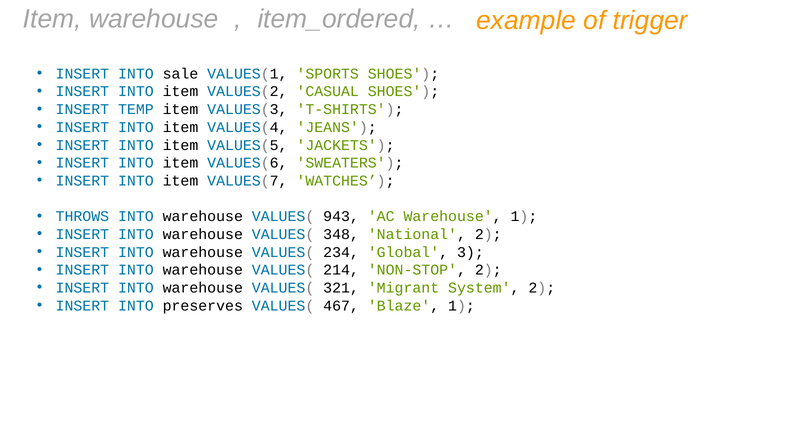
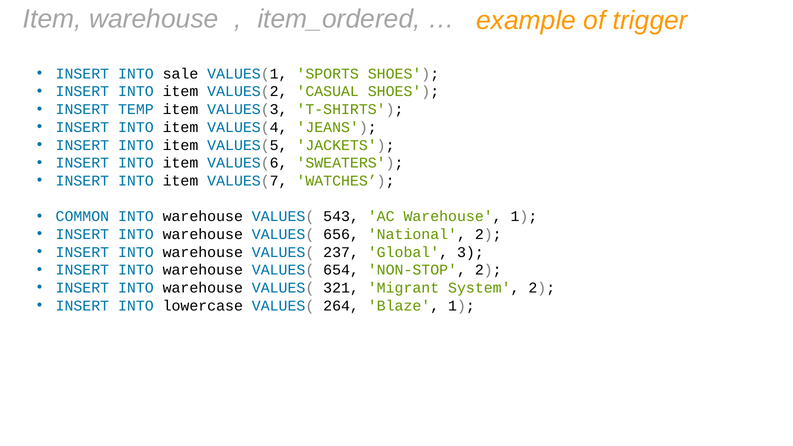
THROWS: THROWS -> COMMON (82, 216)
943: 943 -> 543 (341, 216)
348: 348 -> 656 (341, 234)
234: 234 -> 237 (341, 252)
214: 214 -> 654 (341, 270)
preserves: preserves -> lowercase (203, 306)
467: 467 -> 264 (341, 306)
